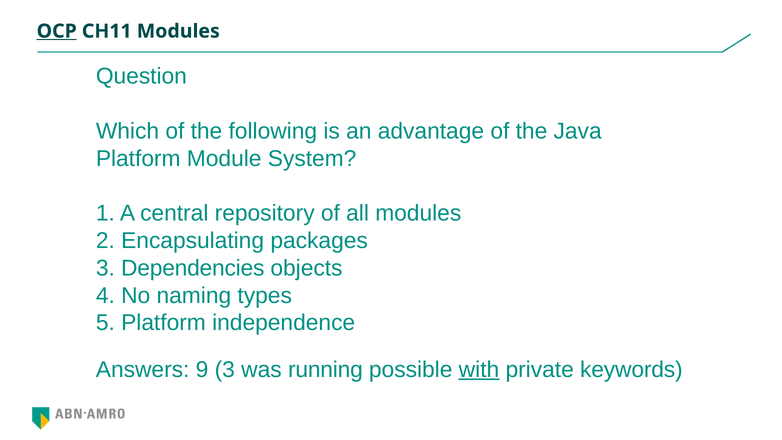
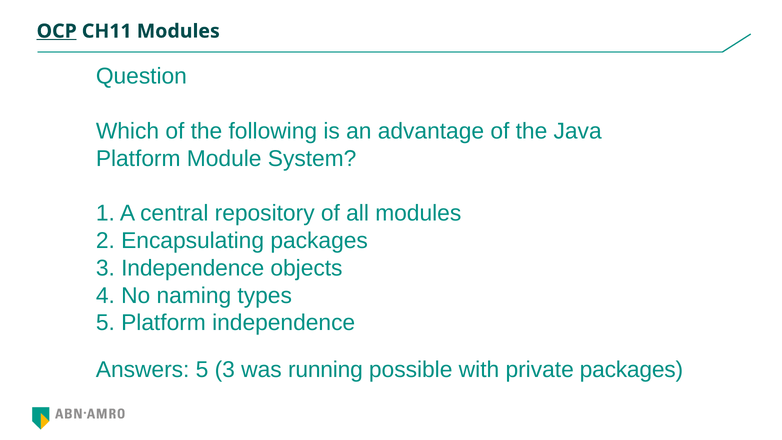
3 Dependencies: Dependencies -> Independence (193, 268)
Answers 9: 9 -> 5 (202, 369)
with underline: present -> none (479, 369)
private keywords: keywords -> packages (631, 369)
